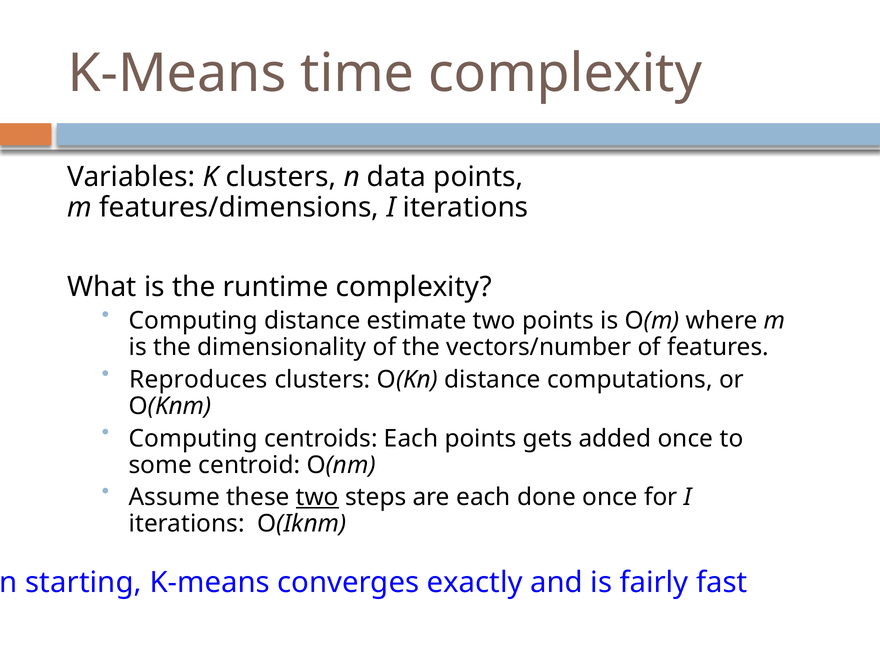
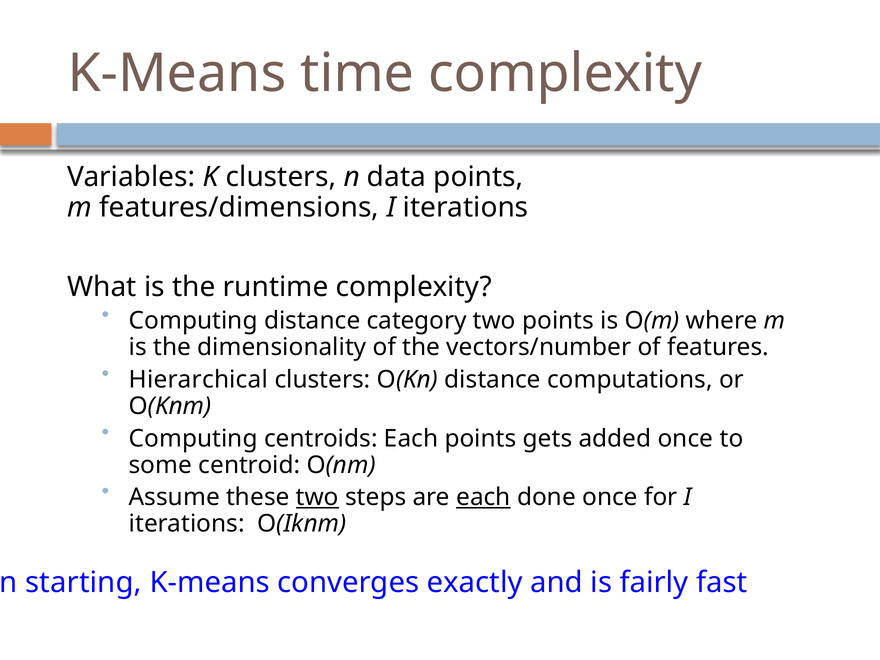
estimate: estimate -> category (417, 321)
Reproduces: Reproduces -> Hierarchical (198, 380)
each underline: none -> present (483, 497)
